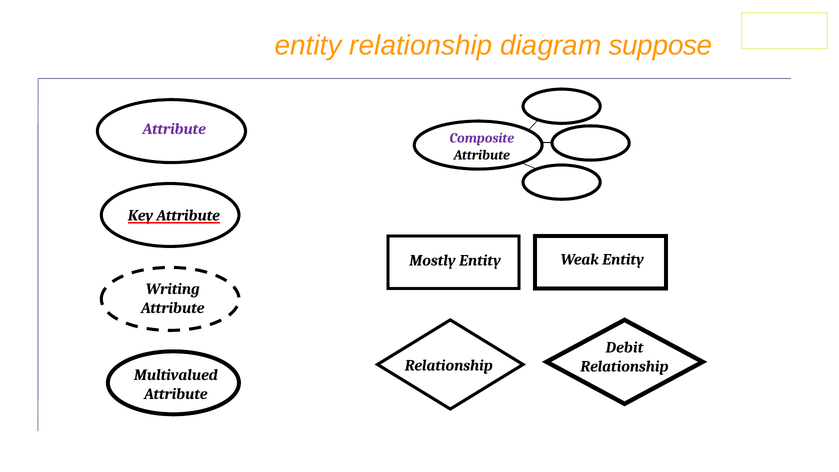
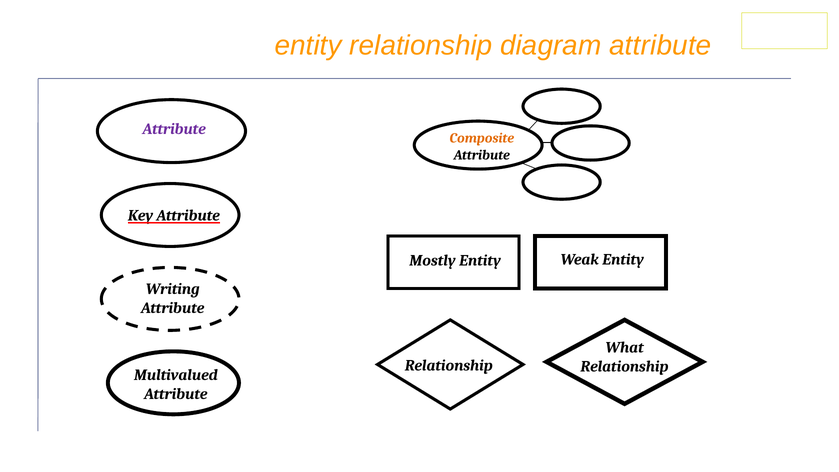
diagram suppose: suppose -> attribute (660, 46)
Composite colour: purple -> orange (482, 138)
Debit: Debit -> What (625, 348)
